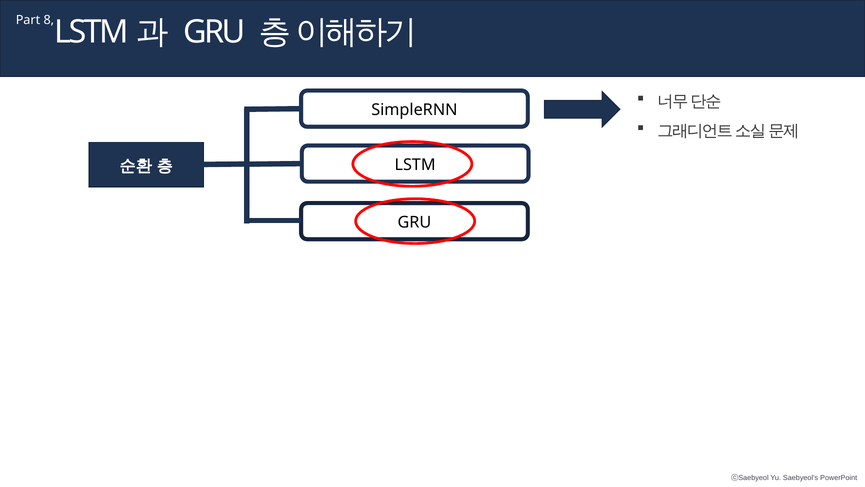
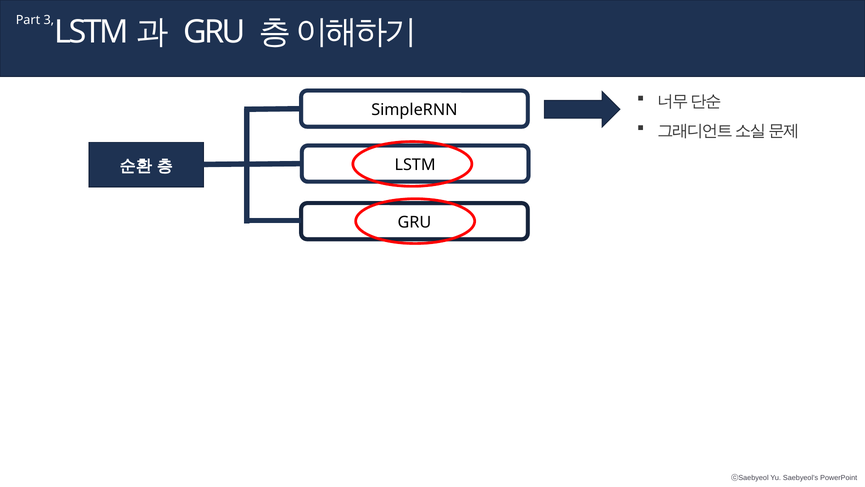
8: 8 -> 3 (49, 20)
